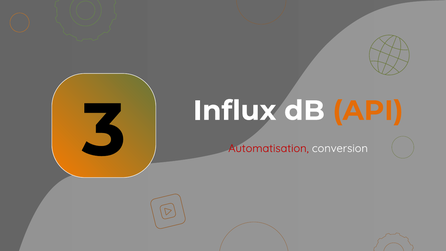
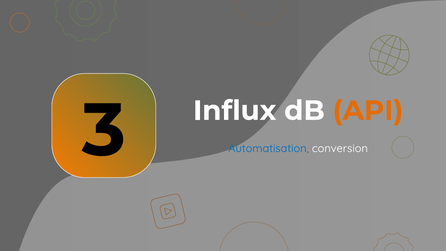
Automatisation colour: red -> blue (269, 148)
